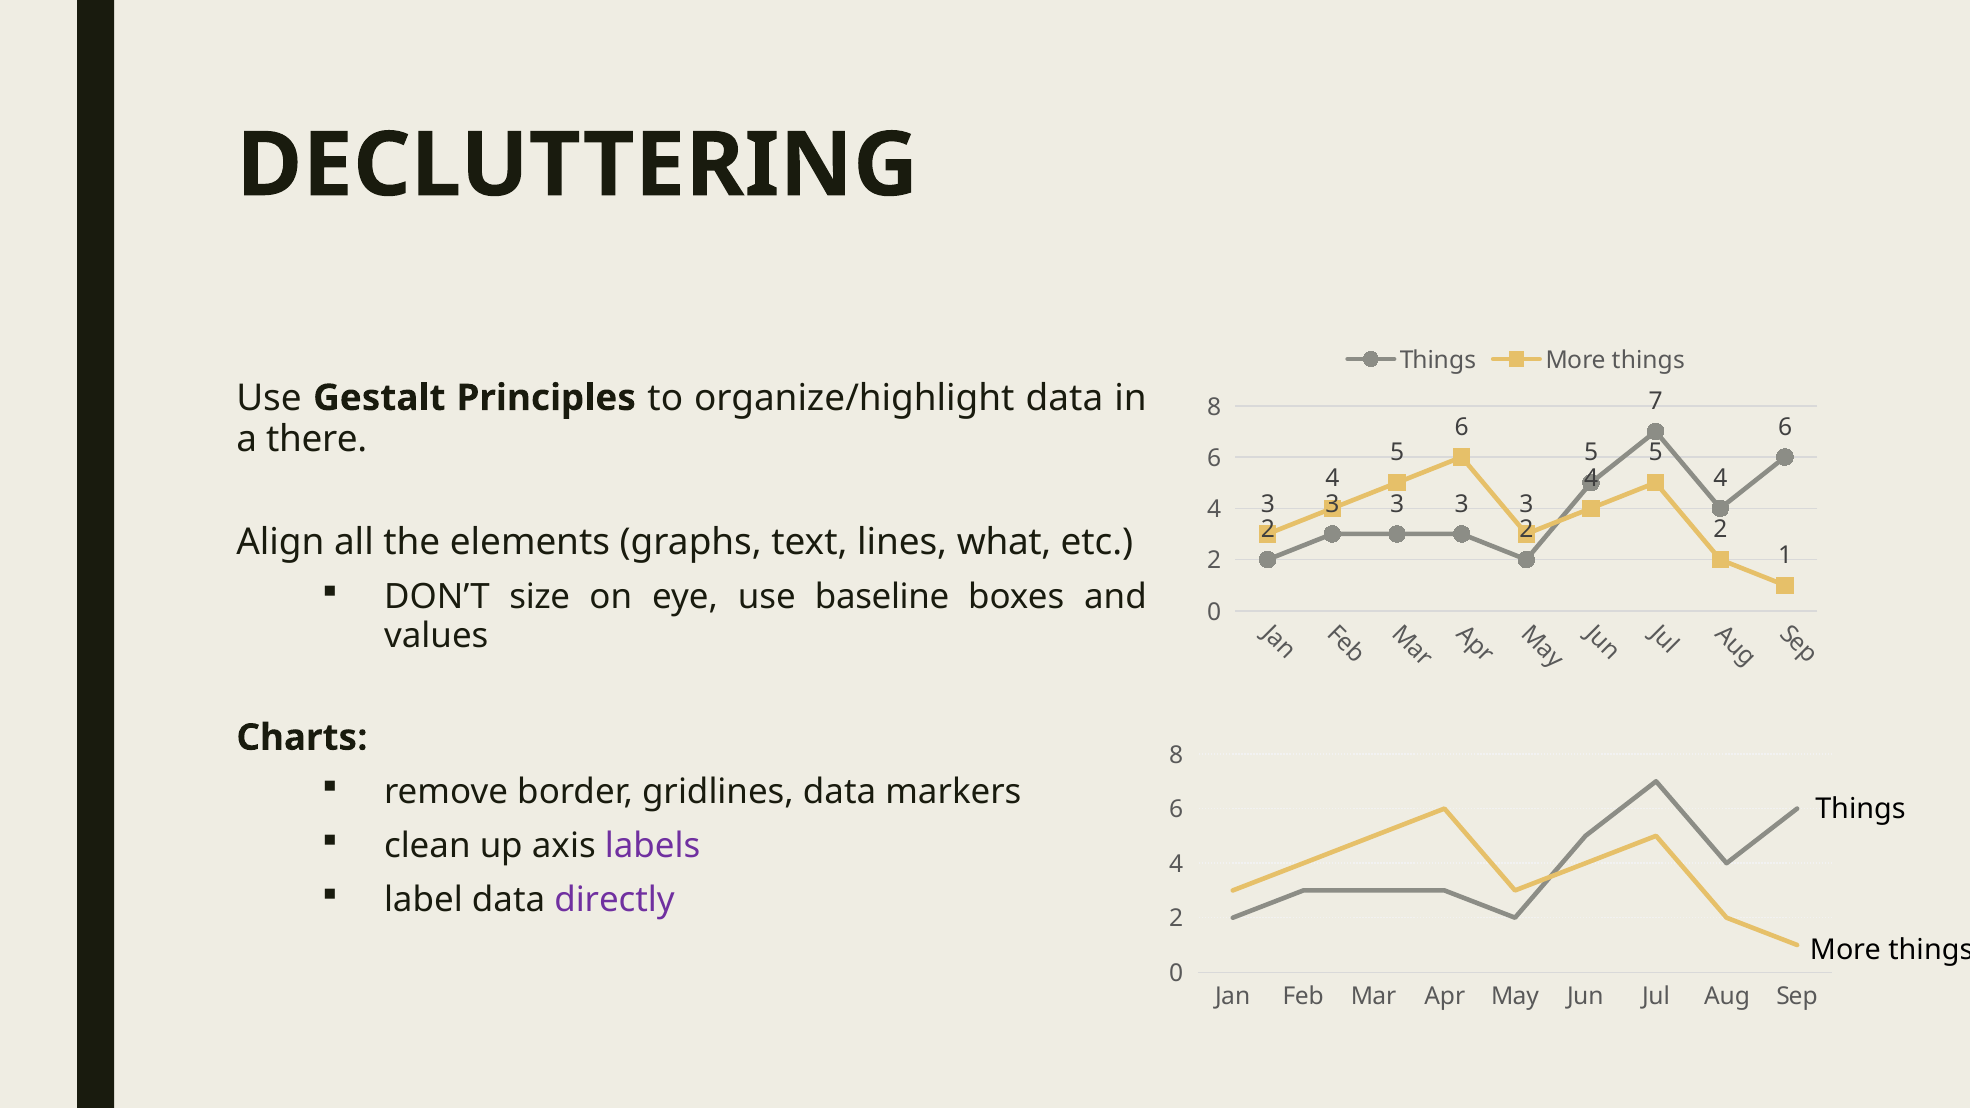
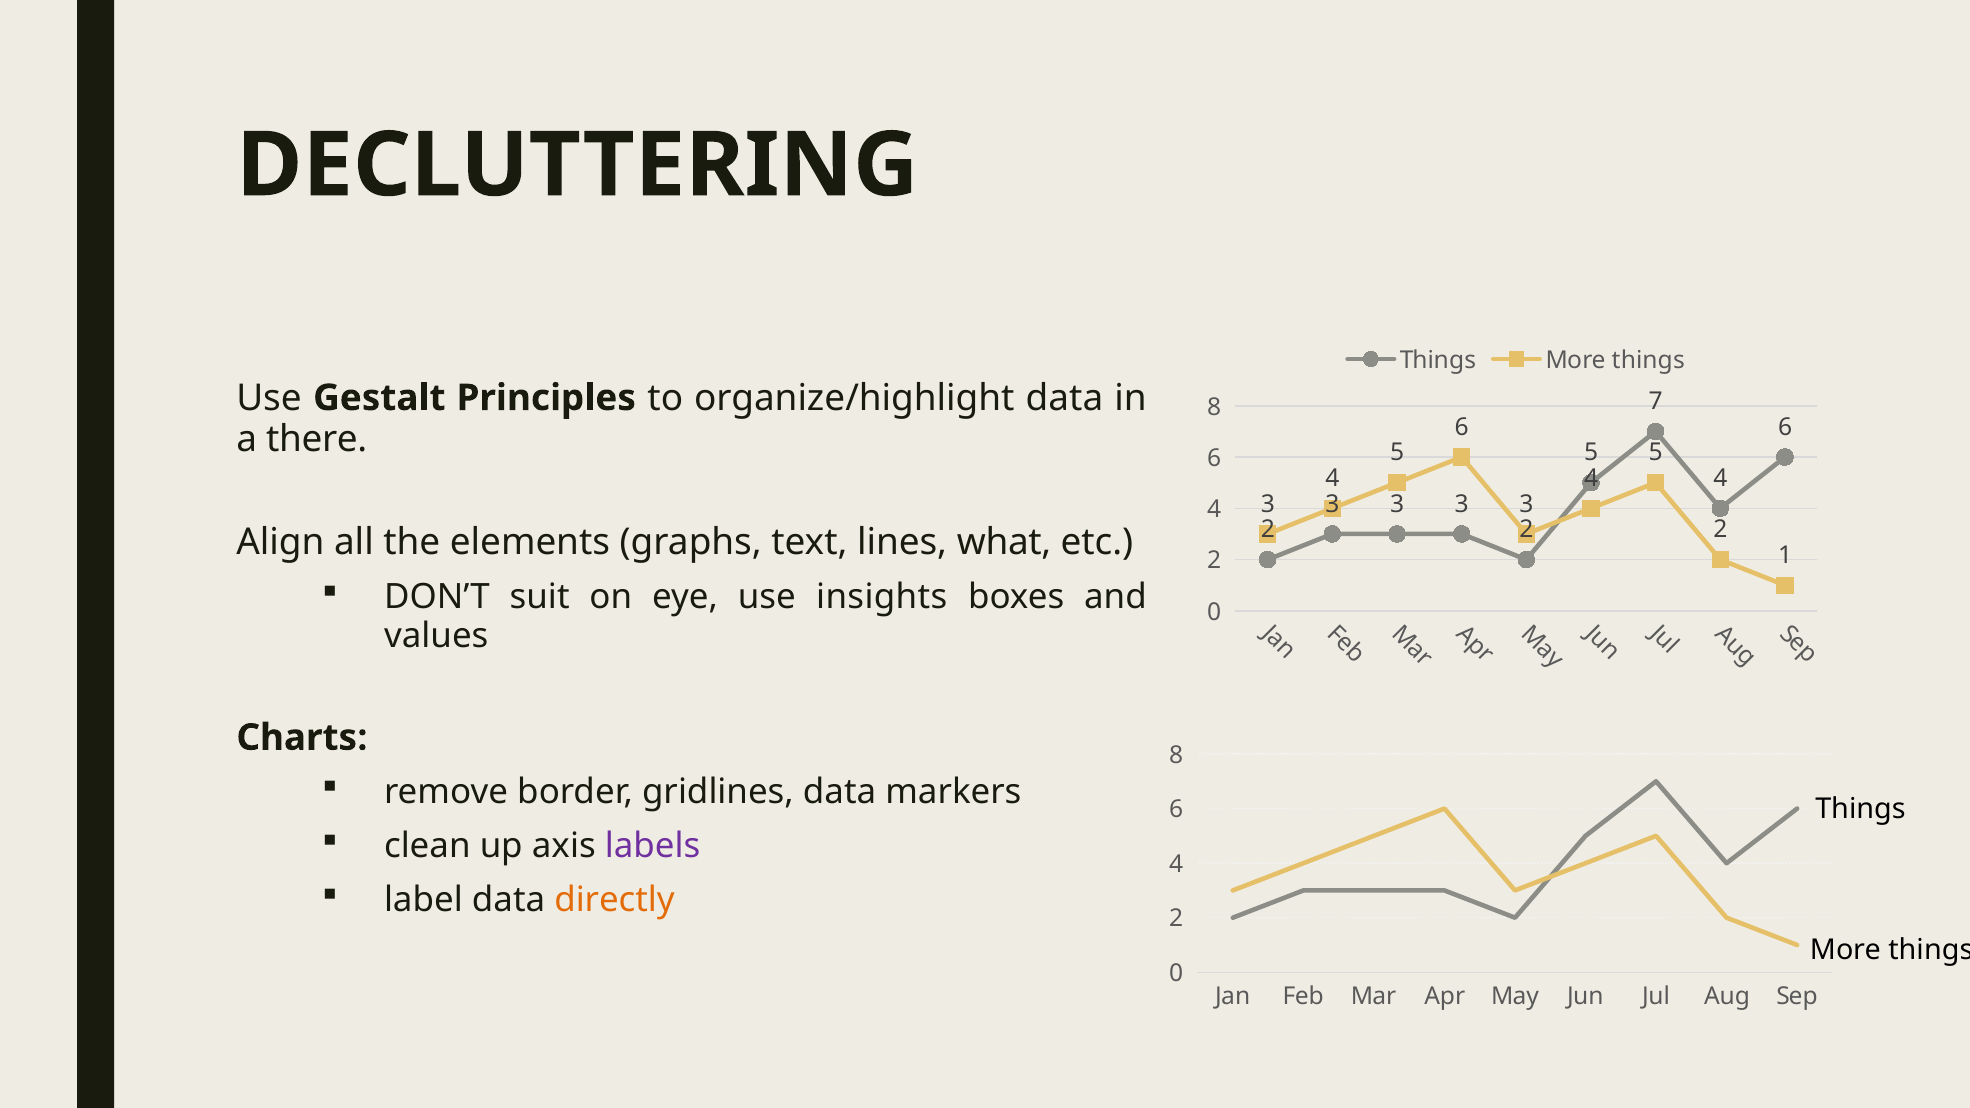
size: size -> suit (540, 597)
baseline: baseline -> insights (882, 597)
directly colour: purple -> orange (615, 900)
